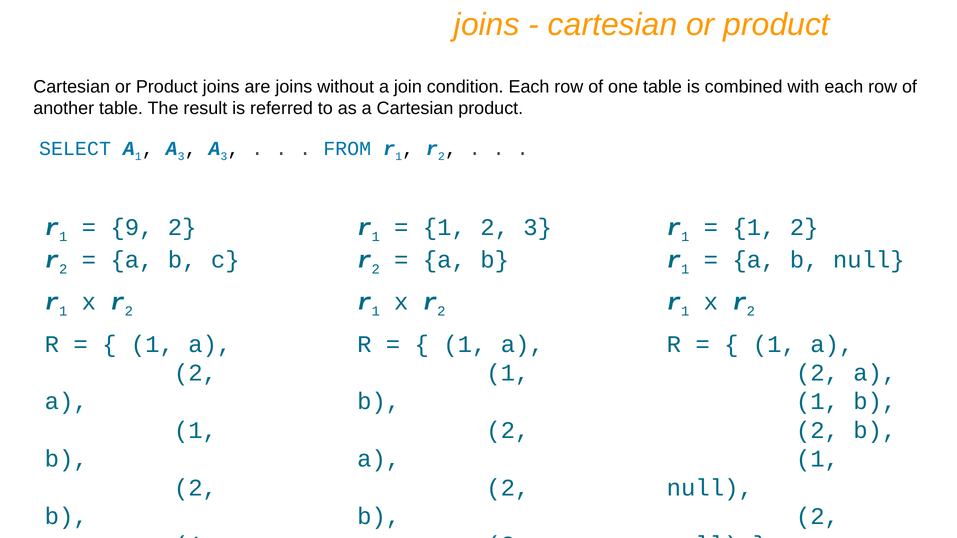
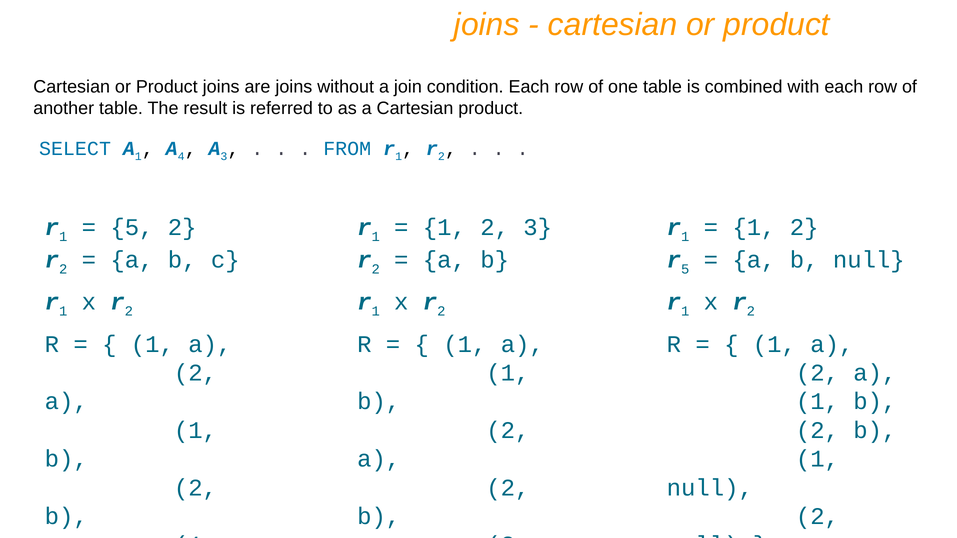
3: 3 -> 4 (181, 157)
9: 9 -> 5 (132, 227)
1: 1 -> 5 (685, 269)
